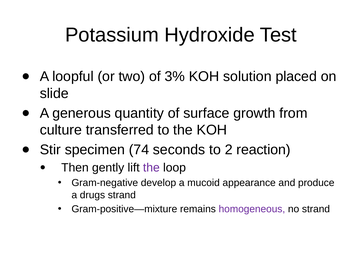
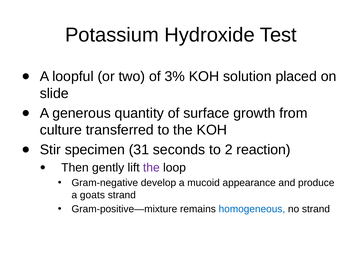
74: 74 -> 31 (139, 149)
drugs: drugs -> goats (92, 195)
homogeneous colour: purple -> blue (252, 209)
